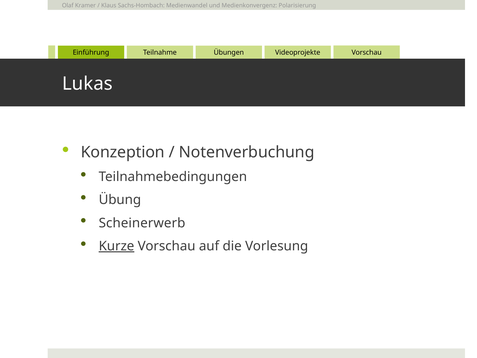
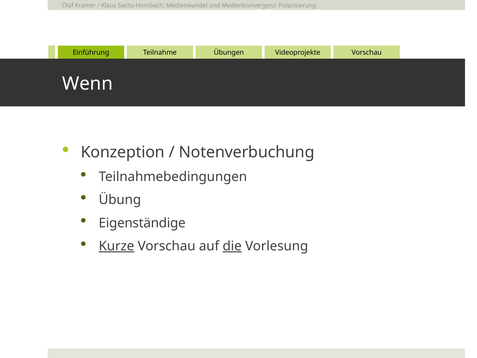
Lukas: Lukas -> Wenn (87, 84)
Scheinerwerb: Scheinerwerb -> Eigenständige (142, 223)
die underline: none -> present (232, 246)
